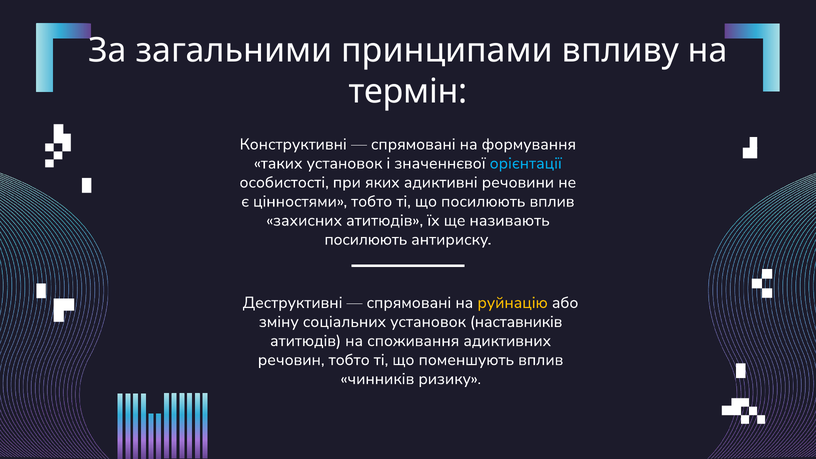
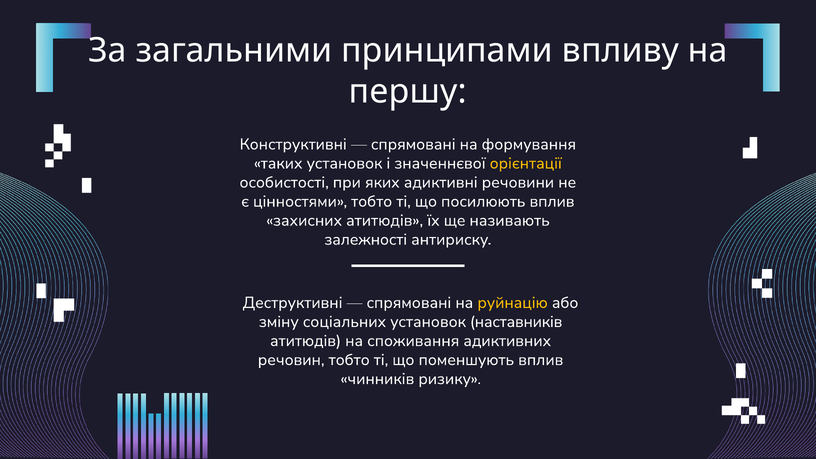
термін: термін -> першу (408, 91)
орієнтації colour: light blue -> yellow (526, 163)
посилюють: посилюють -> залежності (366, 239)
